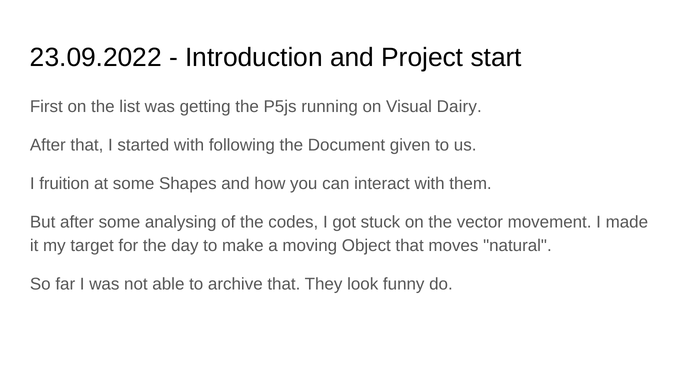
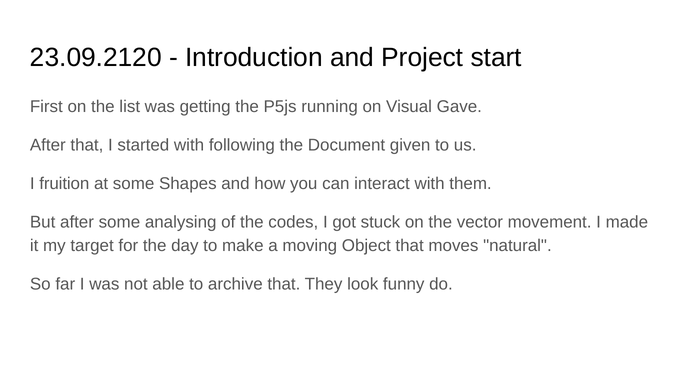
23.09.2022: 23.09.2022 -> 23.09.2120 (96, 58)
Dairy: Dairy -> Gave (459, 107)
